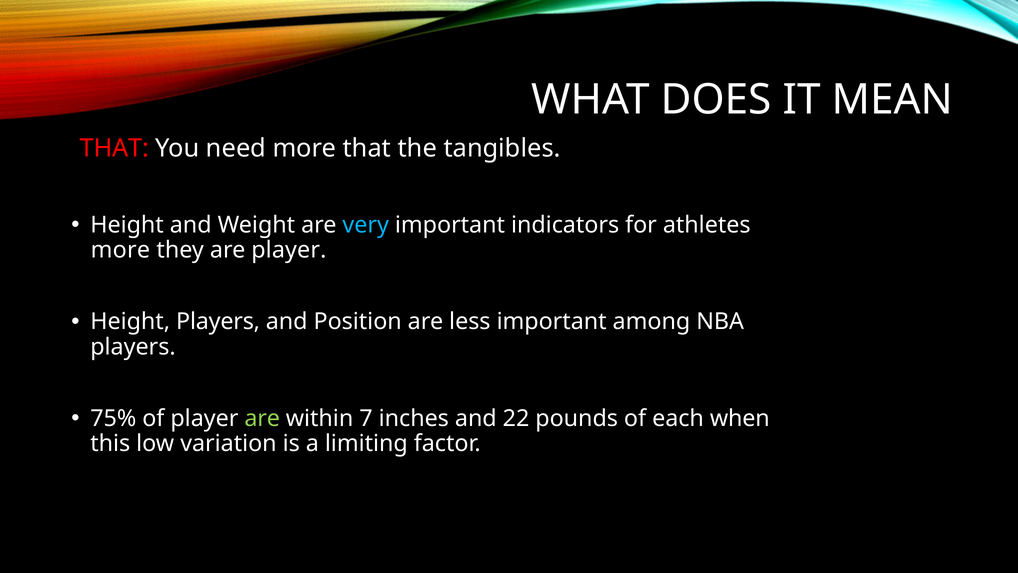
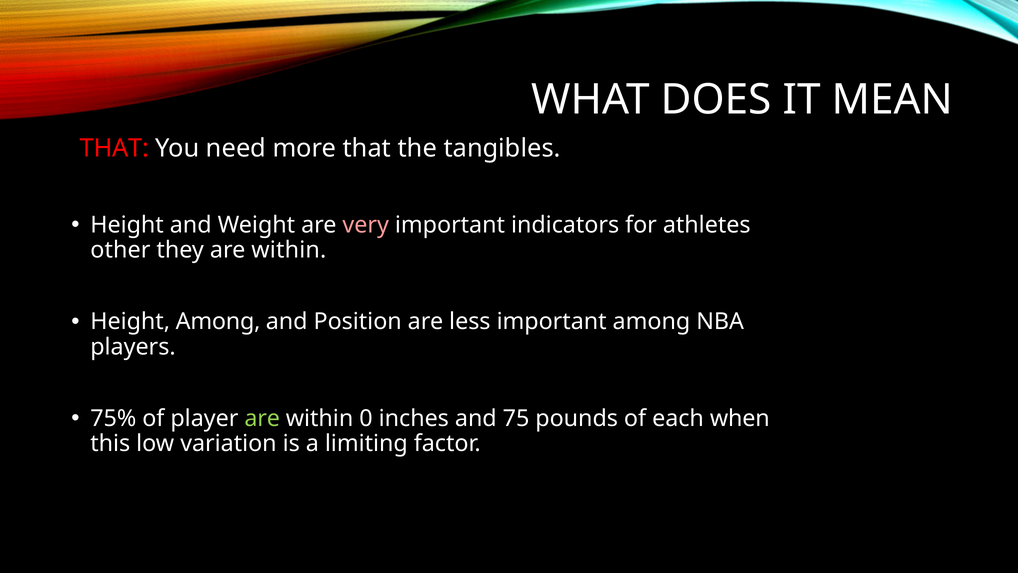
very colour: light blue -> pink (366, 225)
more: more -> other (120, 250)
they are player: player -> within (289, 250)
Height Players: Players -> Among (218, 322)
7: 7 -> 0 (366, 418)
22: 22 -> 75 (516, 418)
